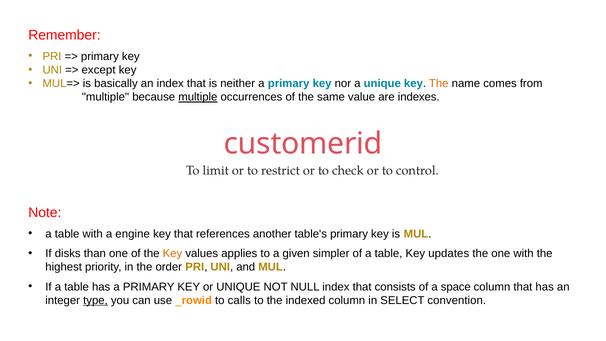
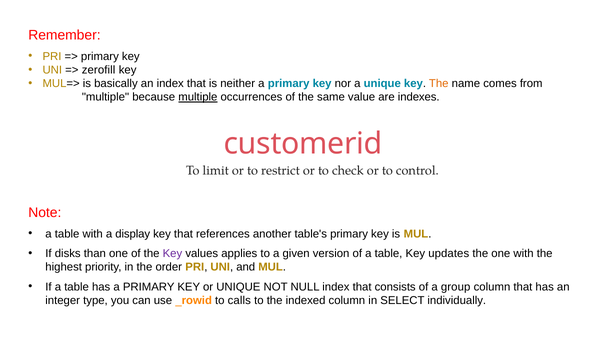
except: except -> zerofill (99, 70)
engine: engine -> display (133, 234)
Key colour: orange -> purple (172, 253)
simpler: simpler -> version (331, 253)
space: space -> group (456, 287)
type underline: present -> none (95, 300)
convention: convention -> individually (457, 300)
